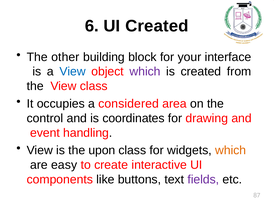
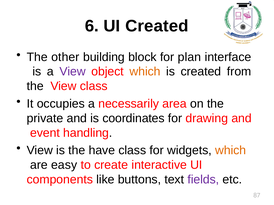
your: your -> plan (189, 57)
View colour: blue -> purple (73, 72)
which colour: purple -> orange (145, 72)
considered: considered -> necessarily (129, 104)
control: control -> private (45, 119)
upon: upon -> have (102, 151)
